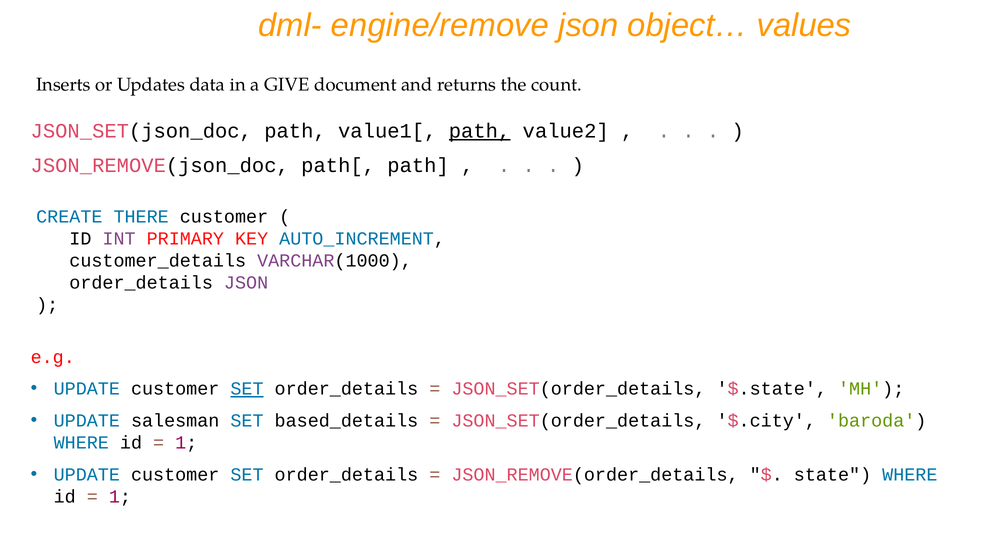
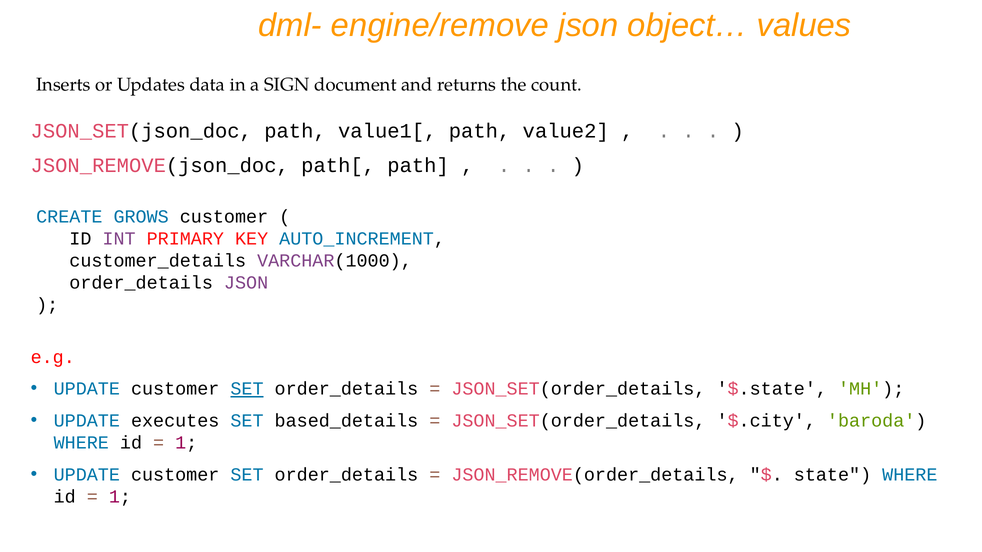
GIVE: GIVE -> SIGN (287, 85)
path underline: present -> none (480, 131)
THERE: THERE -> GROWS (141, 217)
salesman: salesman -> executes (175, 421)
